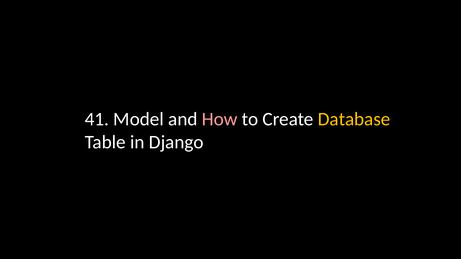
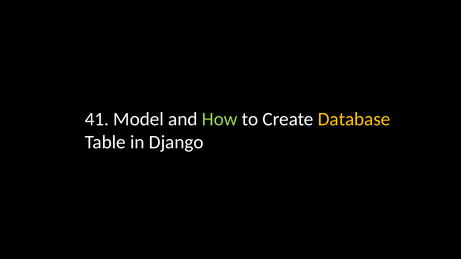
How colour: pink -> light green (220, 119)
